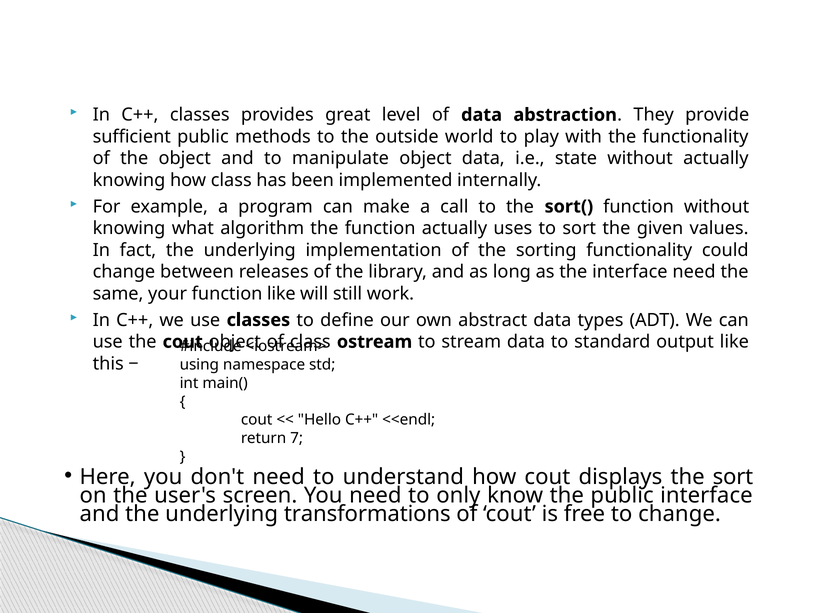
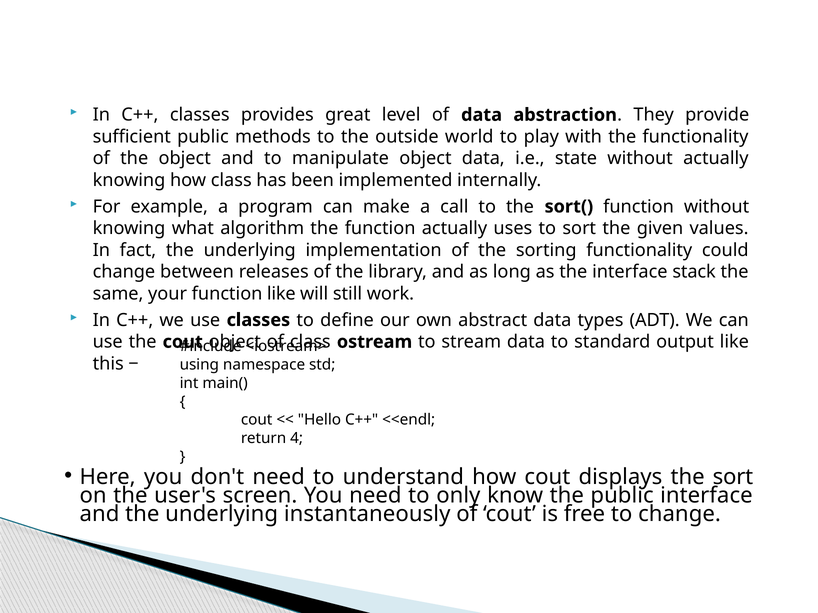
interface need: need -> stack (694, 272)
7: 7 -> 4 (297, 439)
transformations: transformations -> instantaneously (367, 514)
